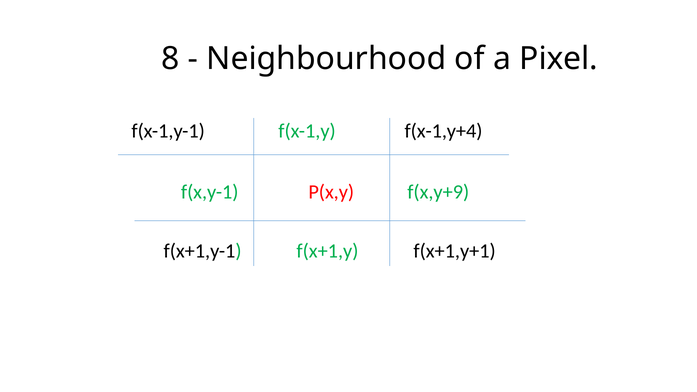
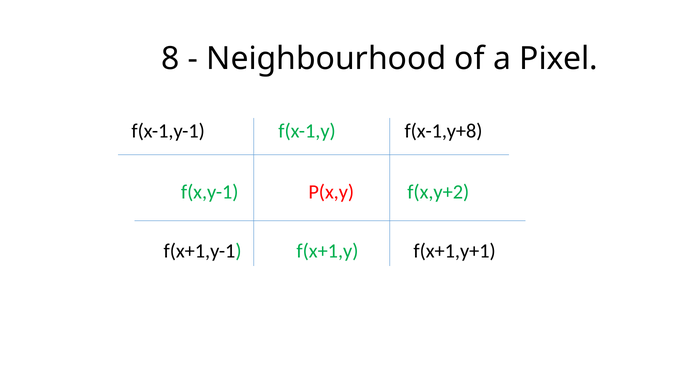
f(x-1,y+4: f(x-1,y+4 -> f(x-1,y+8 (443, 131)
f(x,y+9: f(x,y+9 -> f(x,y+2 (438, 192)
